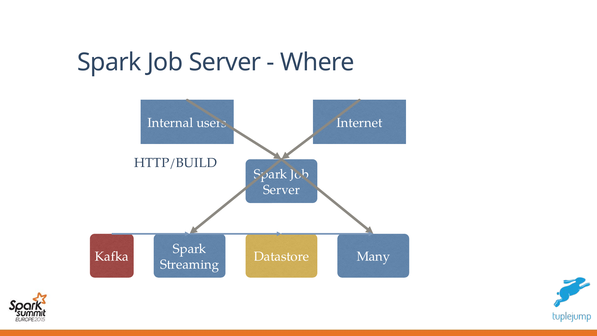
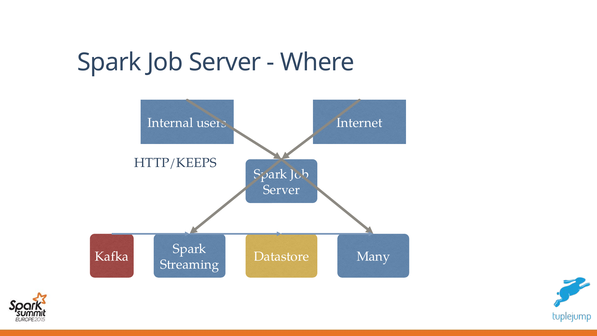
HTTP/BUILD: HTTP/BUILD -> HTTP/KEEPS (176, 163)
